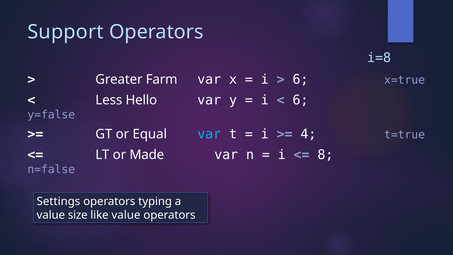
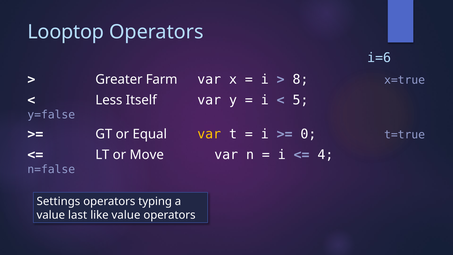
Support: Support -> Looptop (66, 32)
i=8: i=8 -> i=6 (379, 58)
6: 6 -> 8 (300, 79)
Hello: Hello -> Itself (141, 100)
6: 6 -> 5 (300, 100)
var colour: light blue -> yellow (209, 134)
4: 4 -> 0 (308, 134)
Made: Made -> Move (147, 155)
8: 8 -> 4 (325, 155)
size: size -> last (78, 215)
